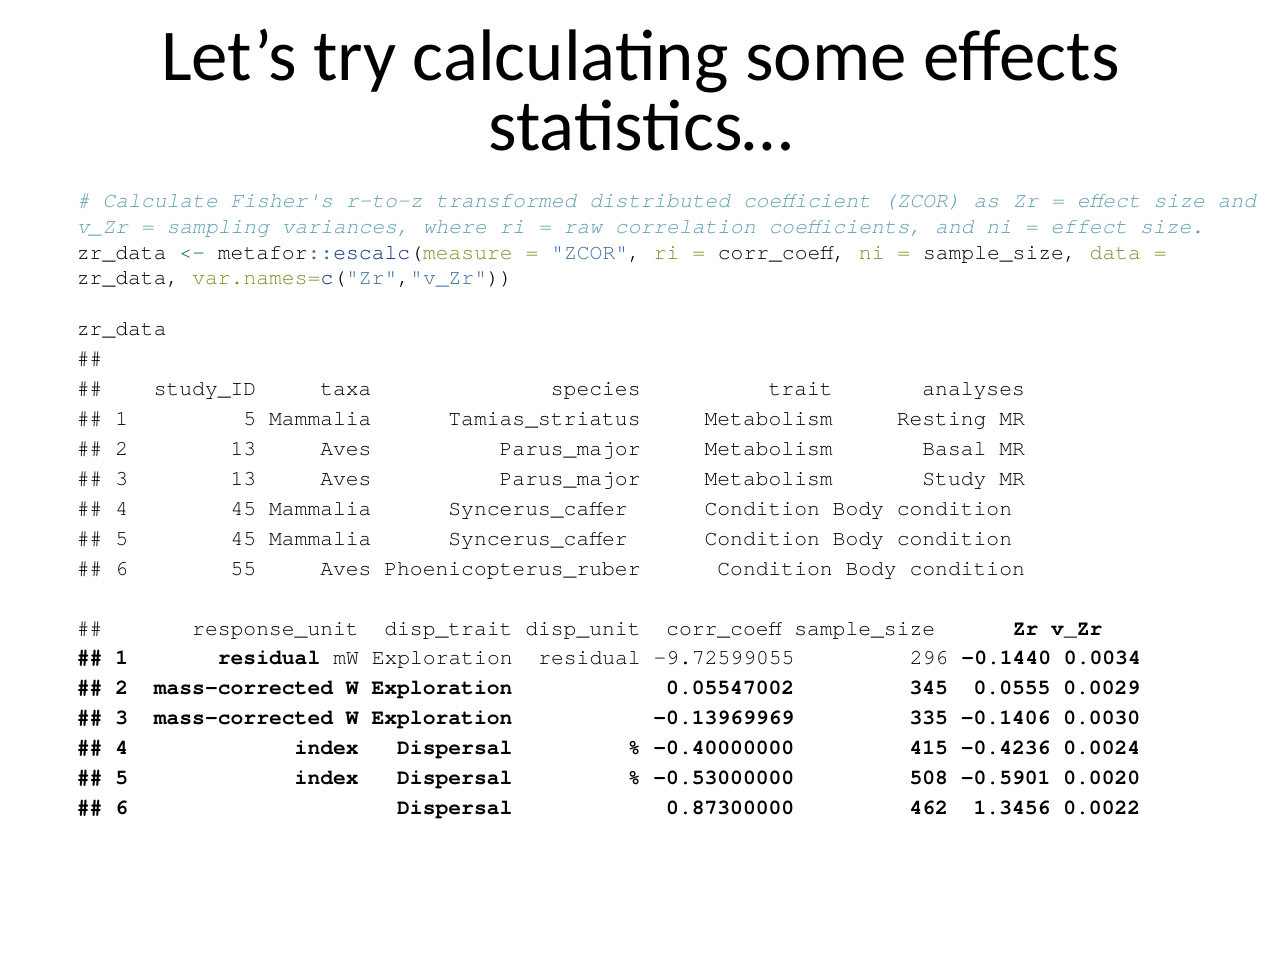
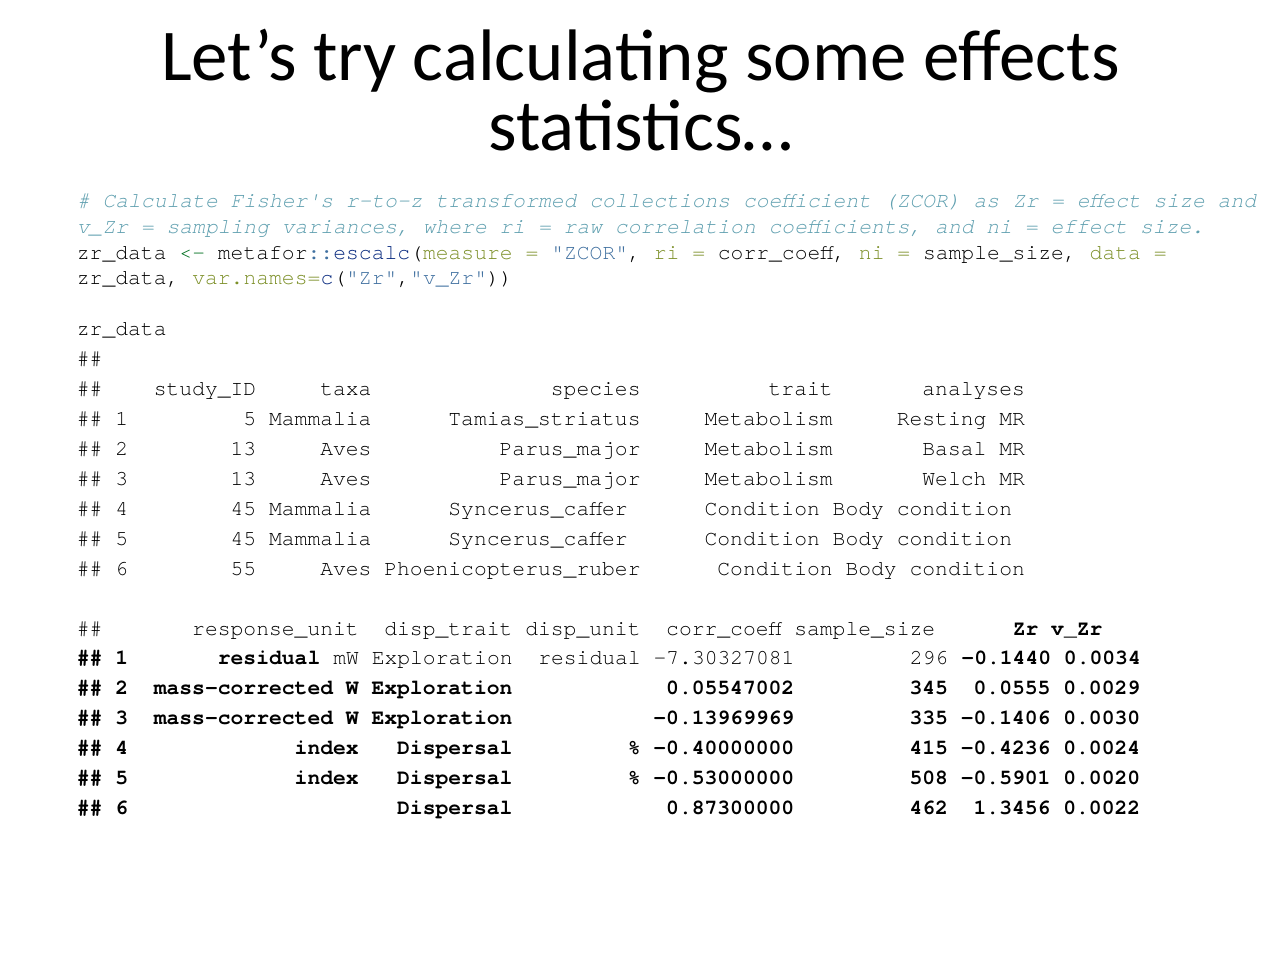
distributed: distributed -> collections (660, 201)
Study: Study -> Welch (954, 479)
-9.72599055: -9.72599055 -> -7.30327081 (724, 658)
